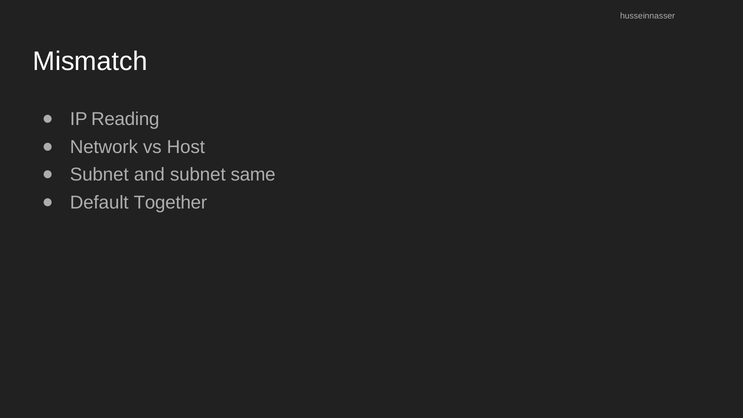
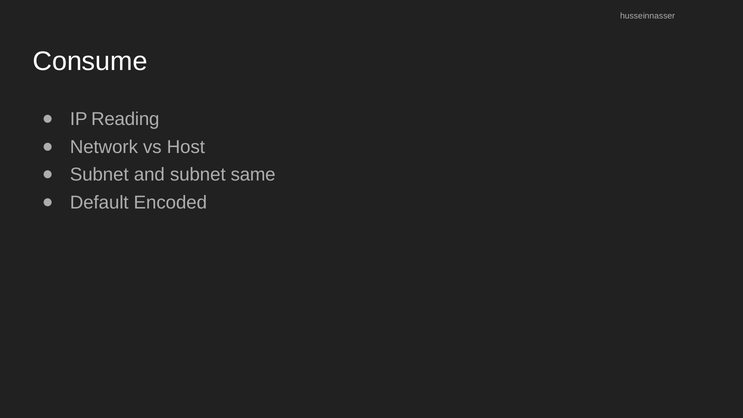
Mismatch: Mismatch -> Consume (90, 62)
Together: Together -> Encoded (170, 203)
